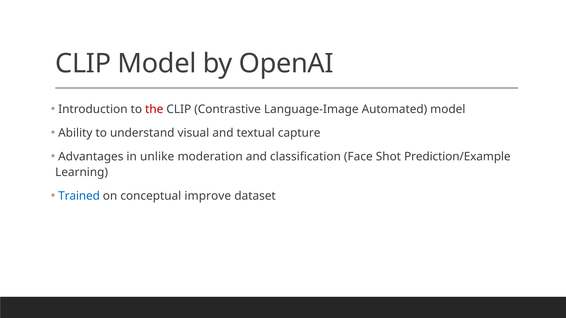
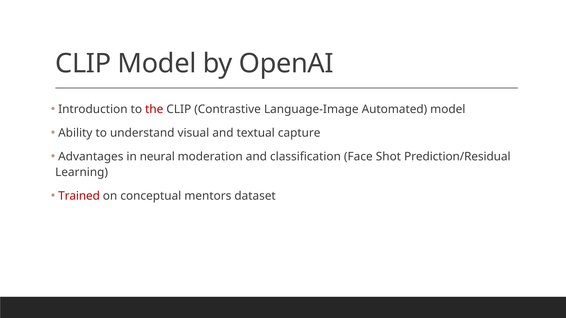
unlike: unlike -> neural (157, 157)
Prediction/Example: Prediction/Example -> Prediction/Residual (457, 157)
Trained colour: blue -> red (79, 196)
improve: improve -> mentors (208, 196)
